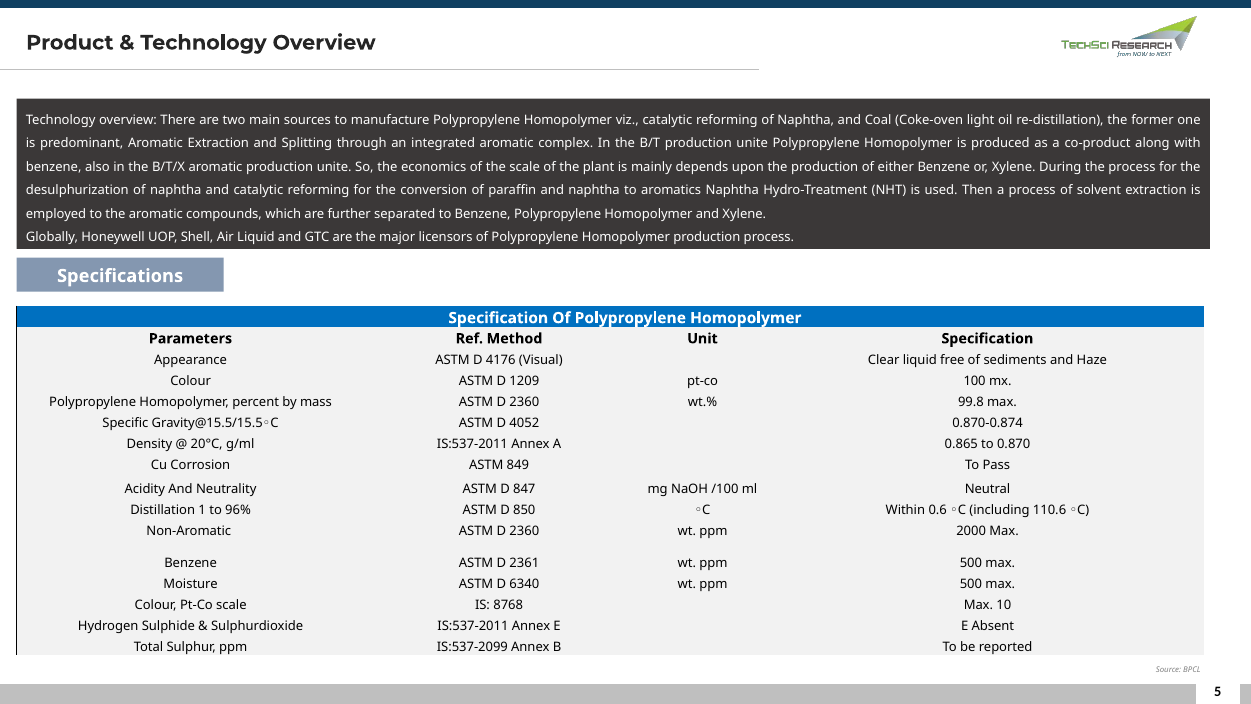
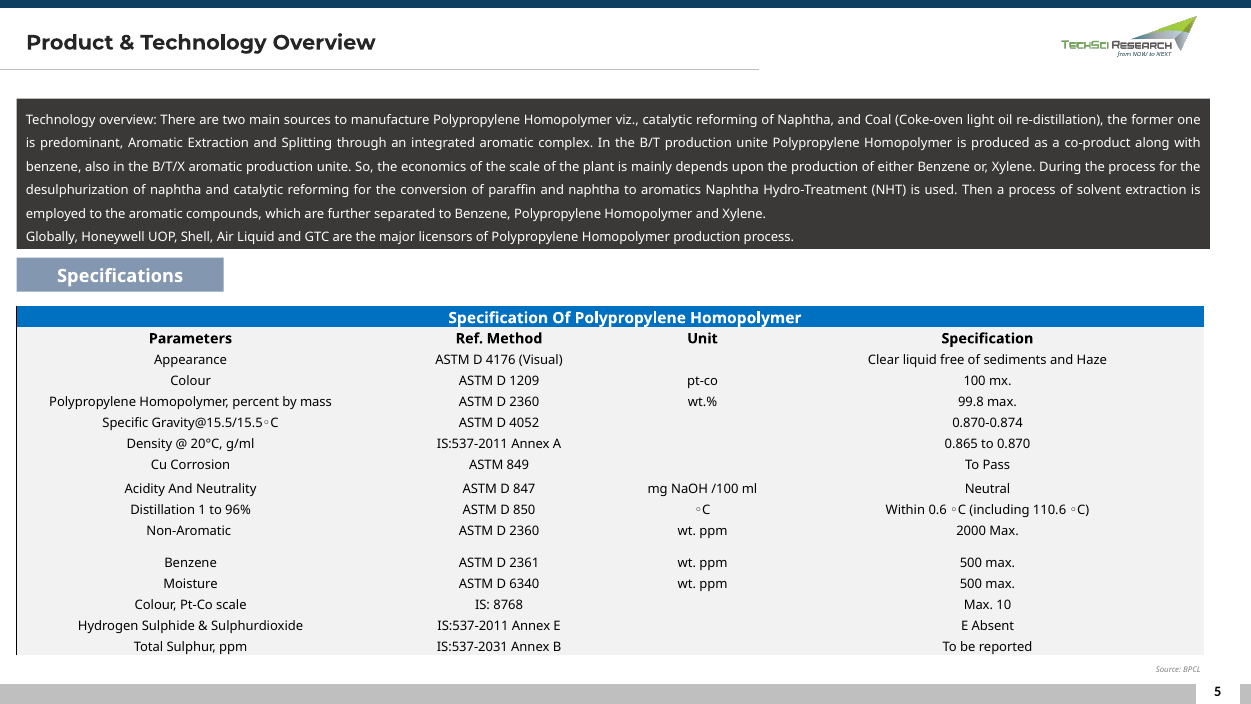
IS:537-2099: IS:537-2099 -> IS:537-2031 (472, 647)
